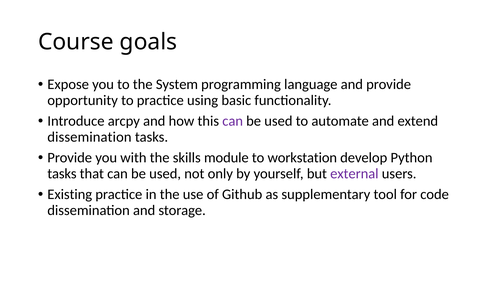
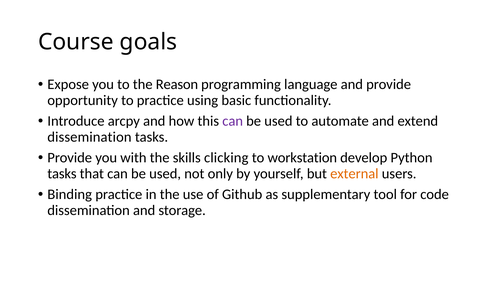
System: System -> Reason (177, 84)
module: module -> clicking (226, 158)
external colour: purple -> orange (354, 173)
Existing: Existing -> Binding (70, 194)
